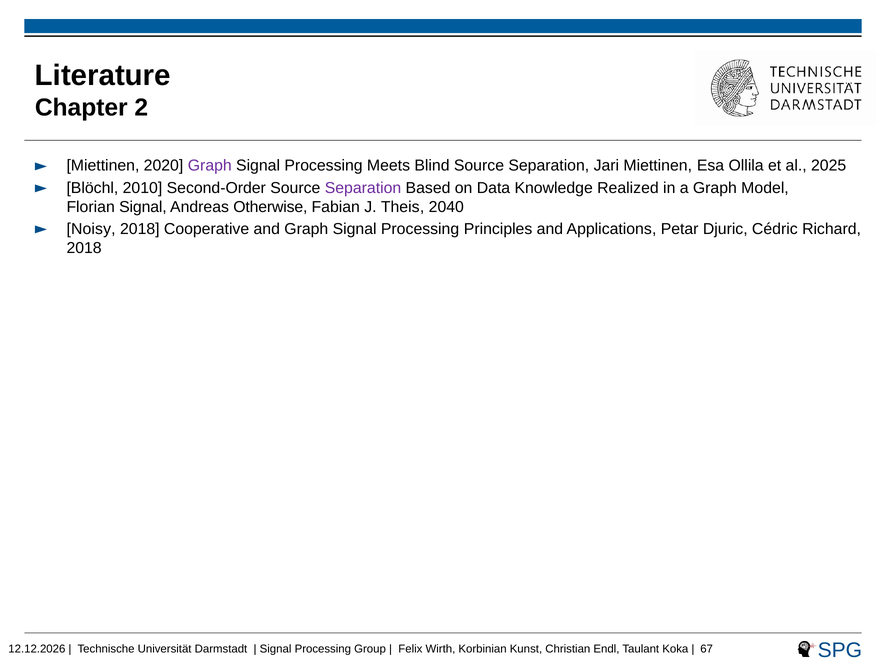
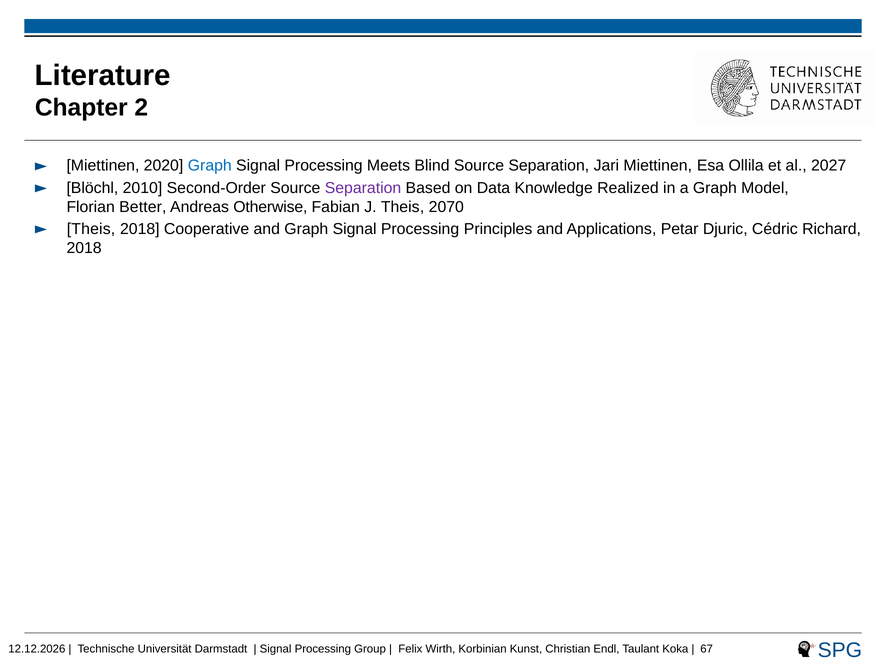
Graph colour: purple -> blue (210, 166)
2025: 2025 -> 2027 (829, 166)
Florian Signal: Signal -> Better (143, 207)
2040: 2040 -> 2070 (446, 207)
Noisy: Noisy -> Theis (91, 229)
